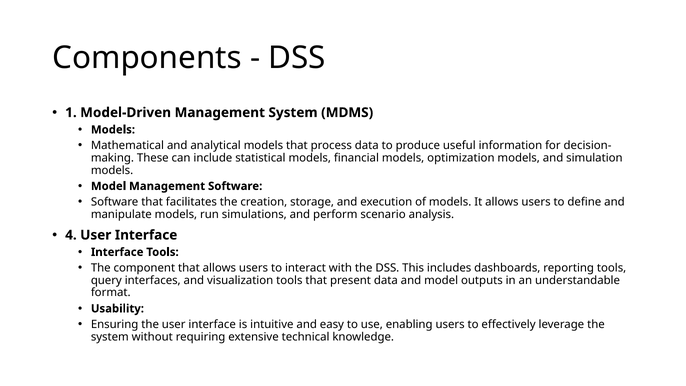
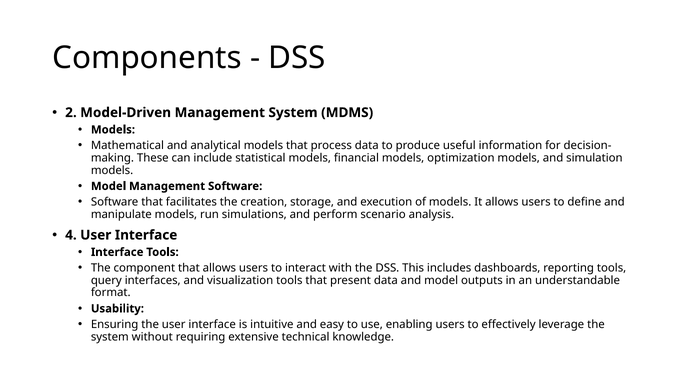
1: 1 -> 2 (71, 113)
